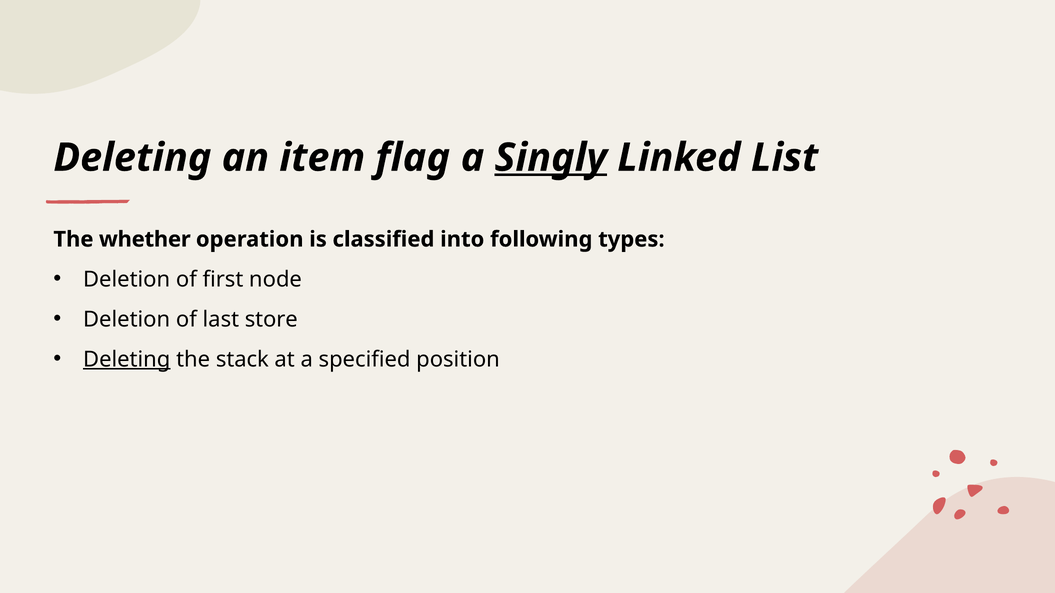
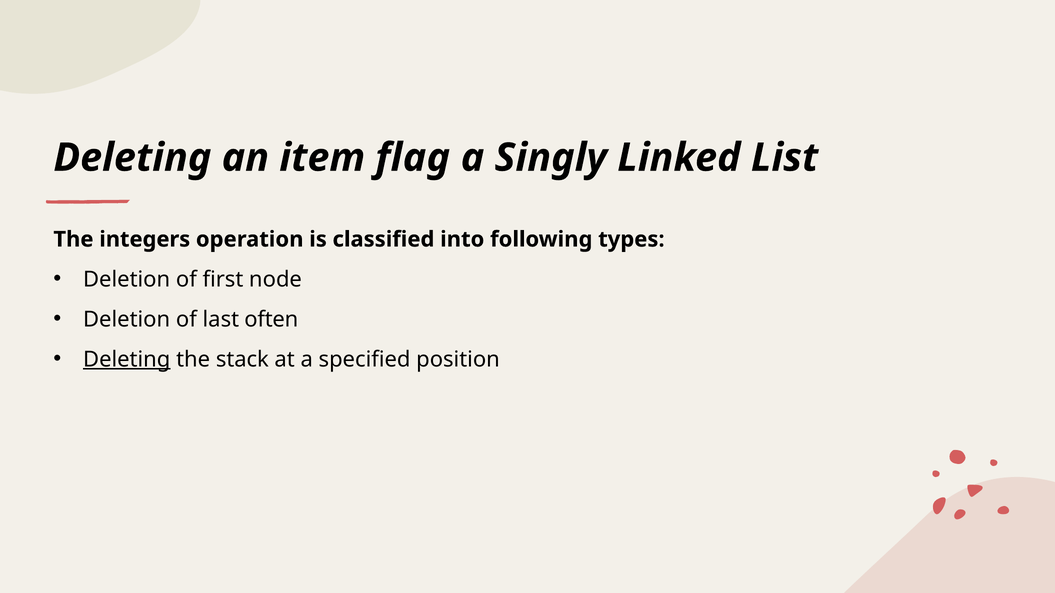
Singly underline: present -> none (551, 158)
whether: whether -> integers (145, 240)
store: store -> often (271, 320)
